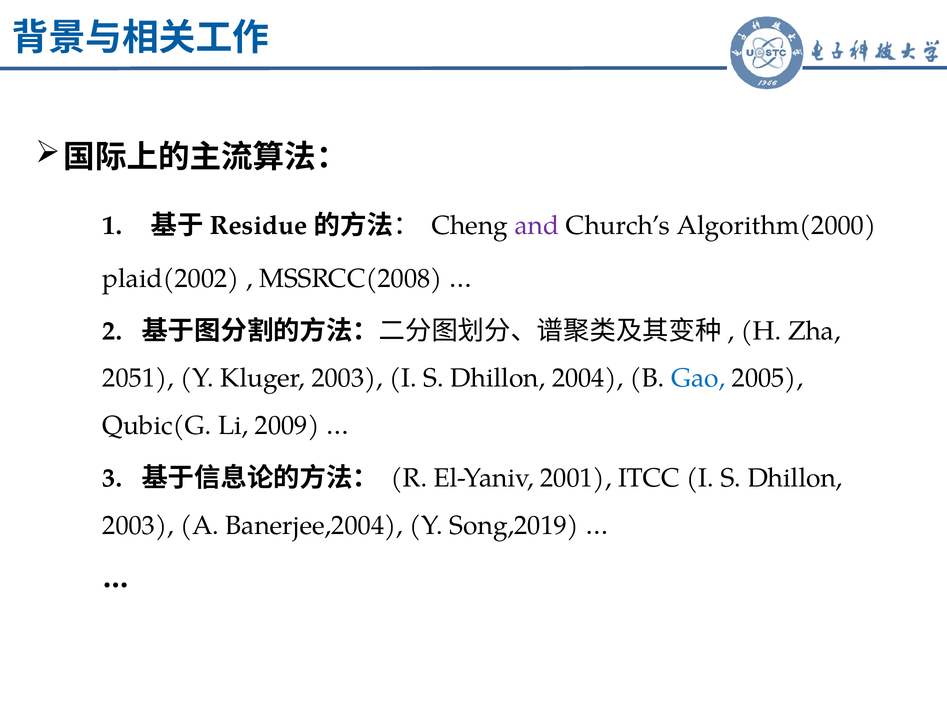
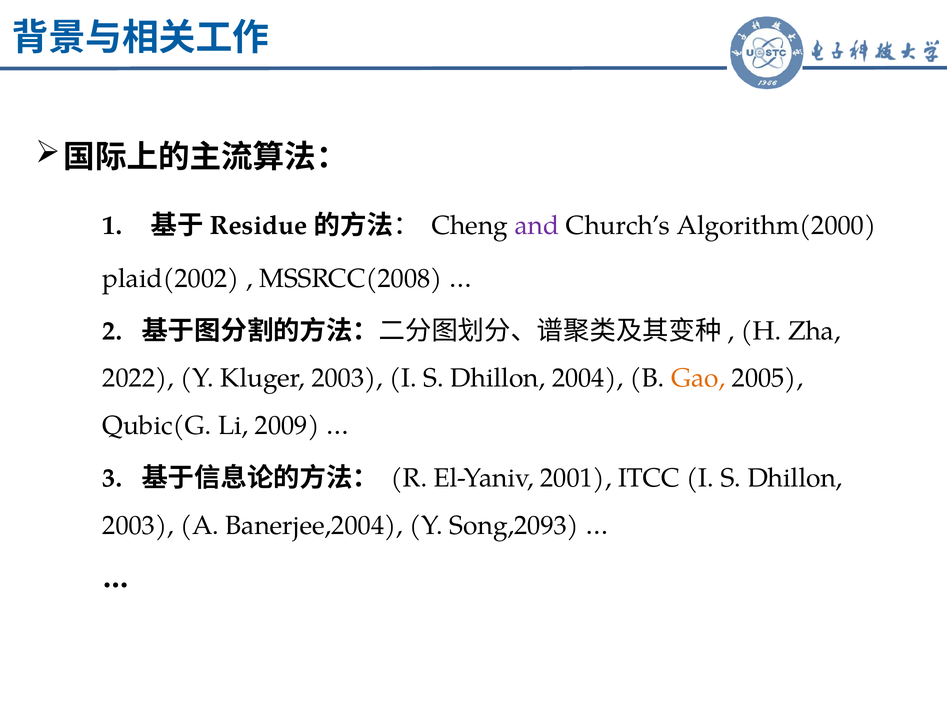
2051: 2051 -> 2022 (138, 378)
Gao colour: blue -> orange (698, 378)
Song,2019: Song,2019 -> Song,2093 (514, 526)
